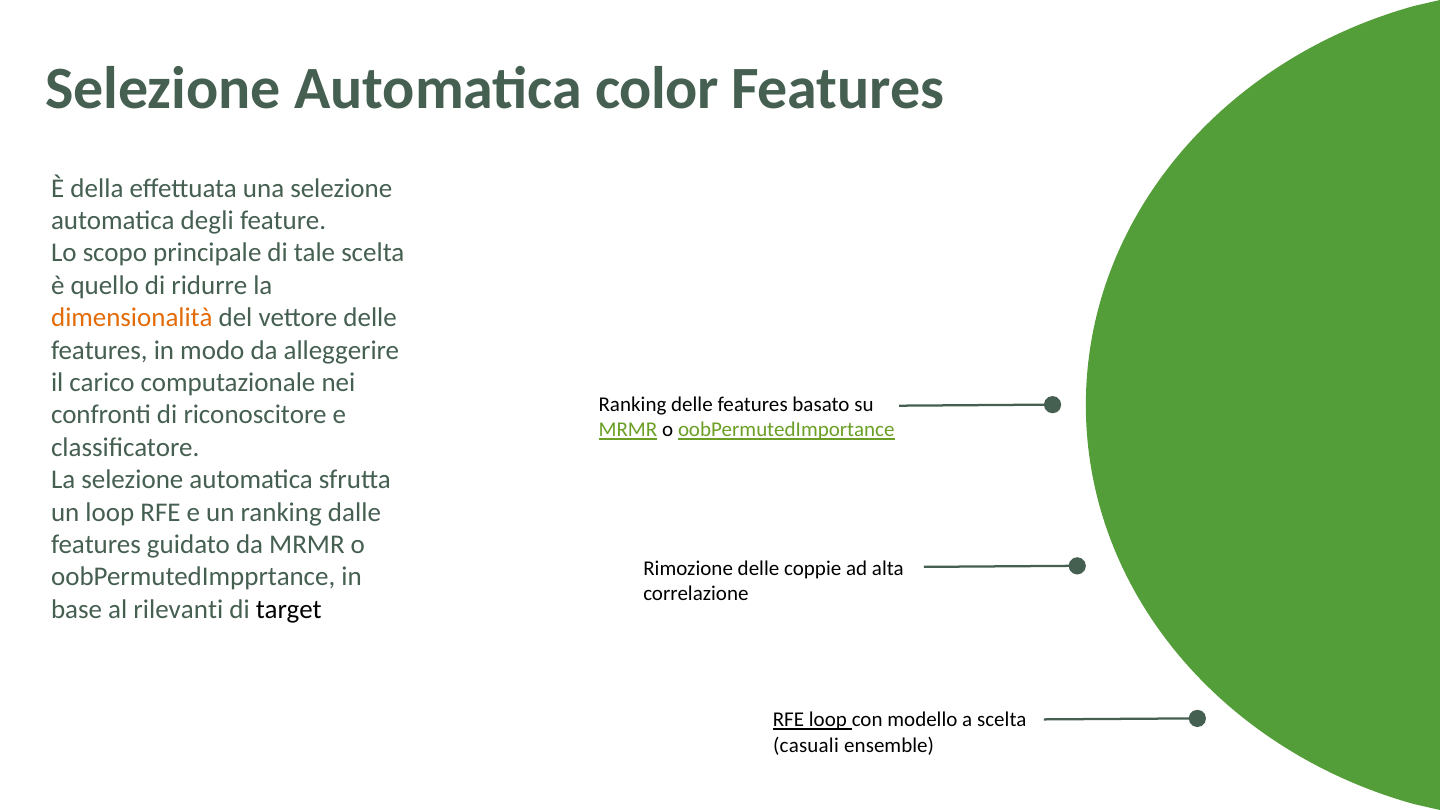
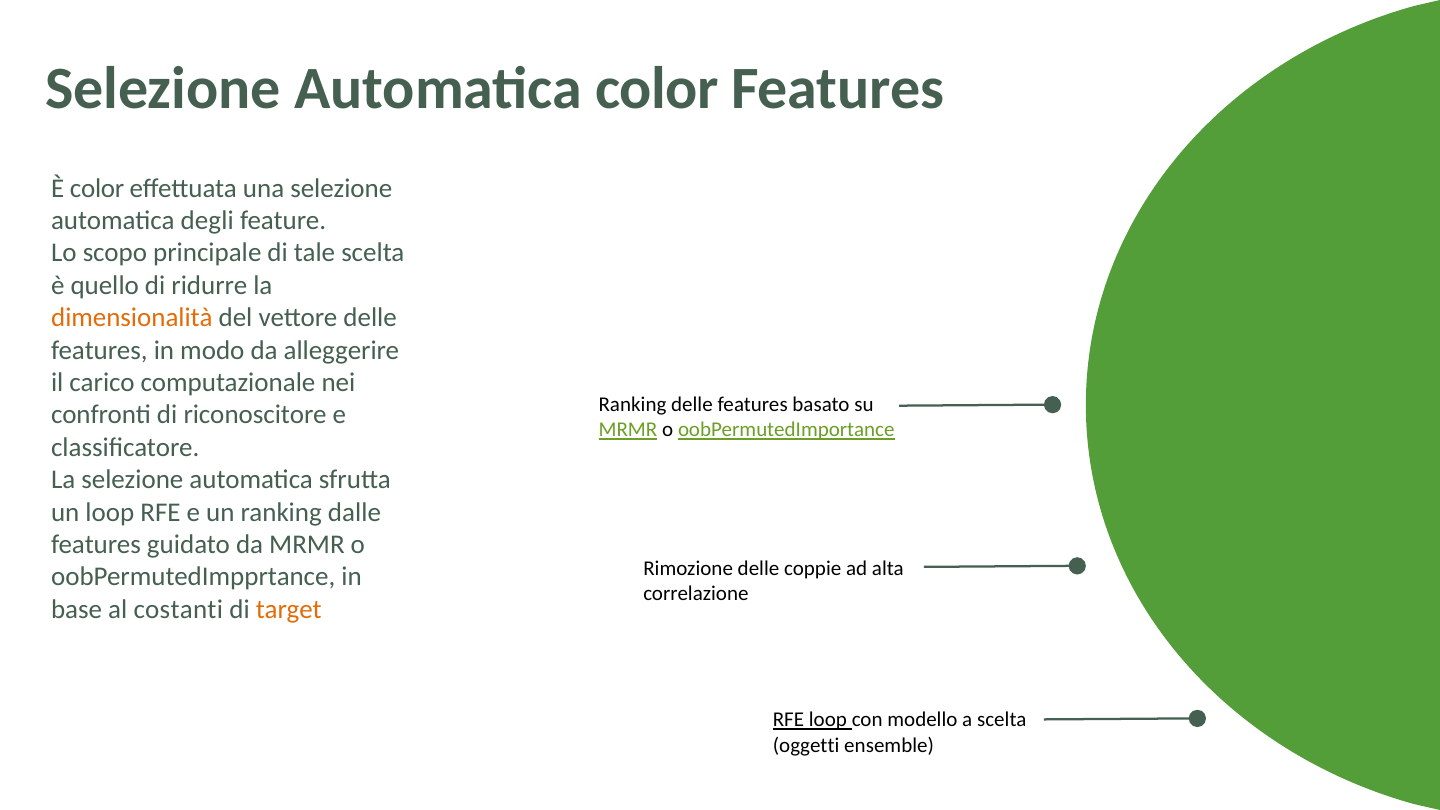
È della: della -> color (97, 188)
rilevanti: rilevanti -> costanti (178, 609)
target colour: black -> orange (289, 609)
casuali: casuali -> oggetti (806, 745)
